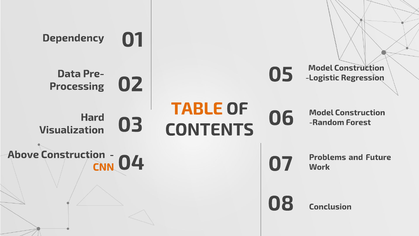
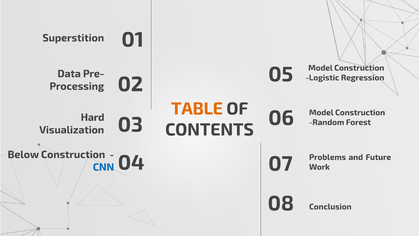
Dependency: Dependency -> Superstition (73, 38)
Above: Above -> Below (23, 154)
CNN colour: orange -> blue (104, 167)
